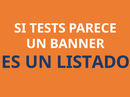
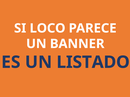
TESTS: TESTS -> LOCO (48, 28)
